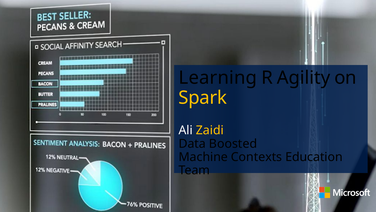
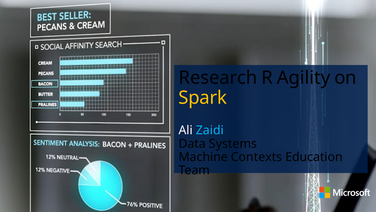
Learning: Learning -> Research (218, 78)
Zaidi colour: yellow -> light blue (210, 130)
Boosted: Boosted -> Systems (233, 143)
